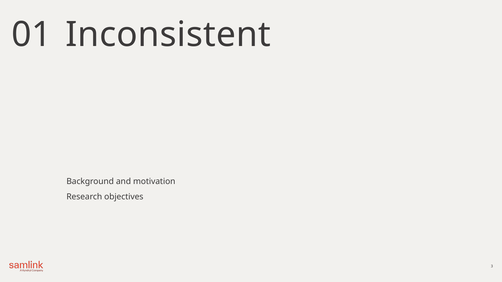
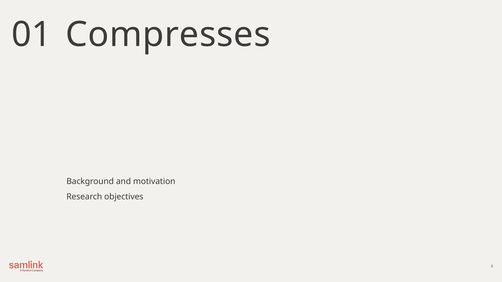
Inconsistent: Inconsistent -> Compresses (168, 35)
